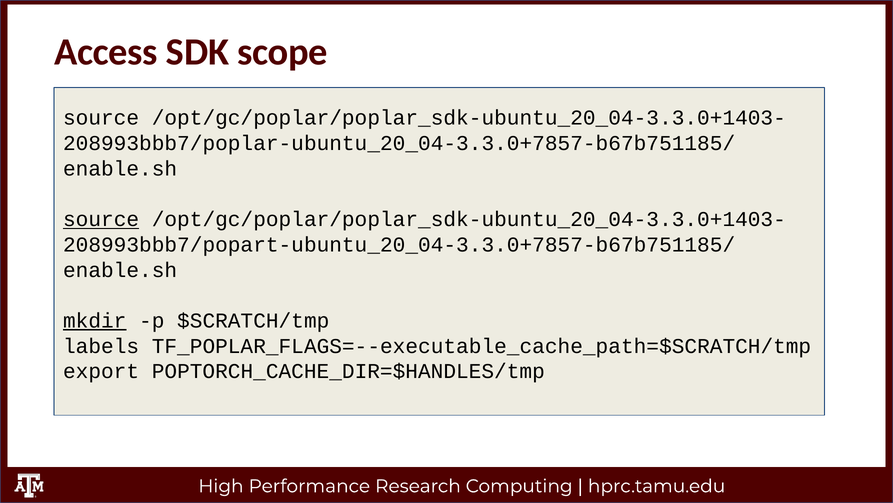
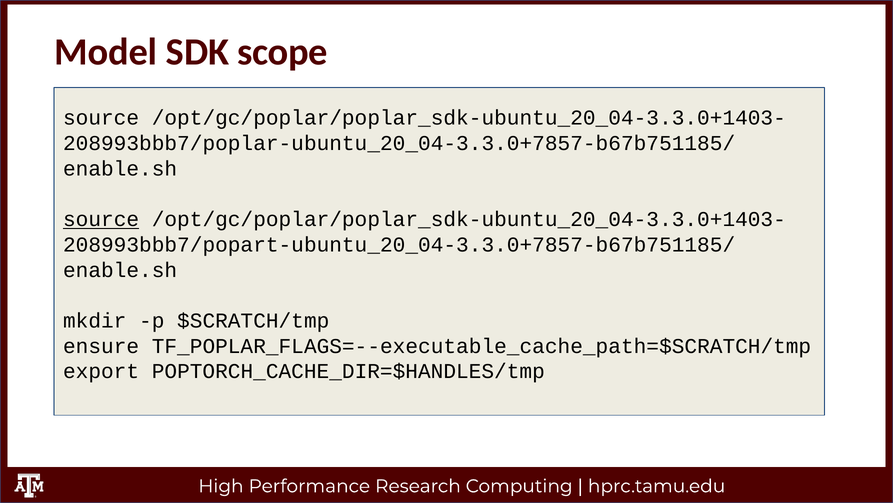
Access: Access -> Model (106, 52)
mkdir underline: present -> none (95, 320)
labels: labels -> ensure (101, 346)
